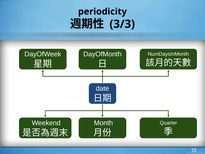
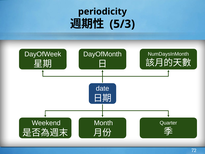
3/3: 3/3 -> 5/3 (122, 24)
